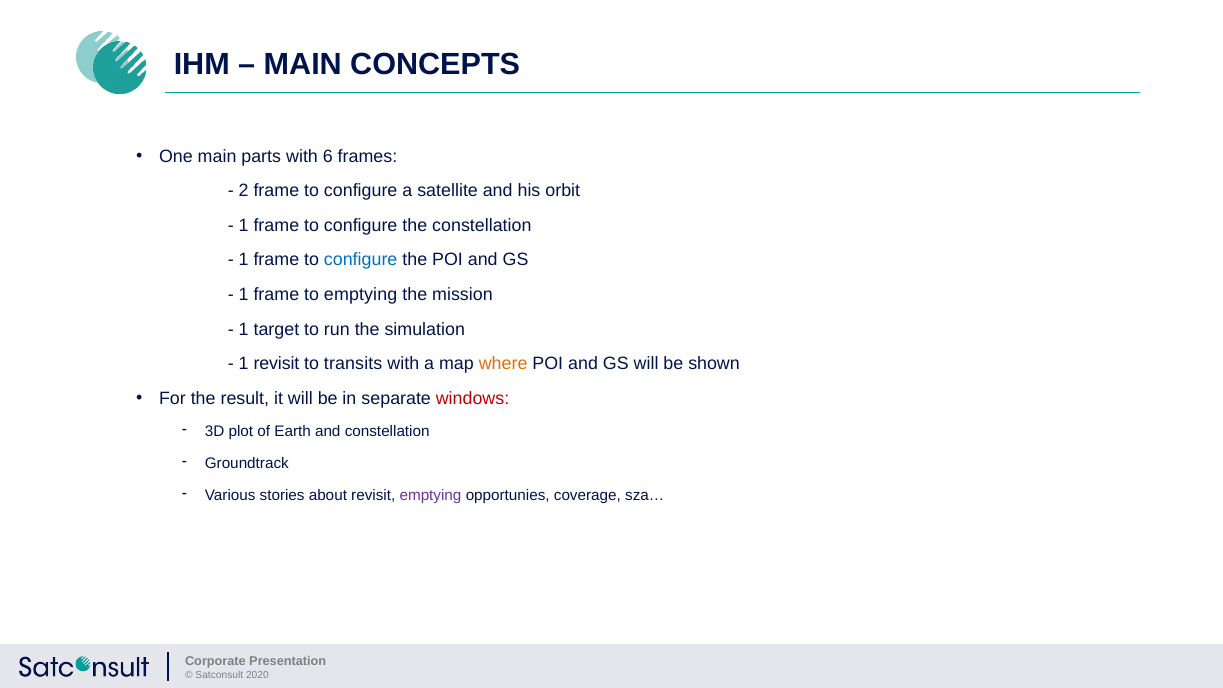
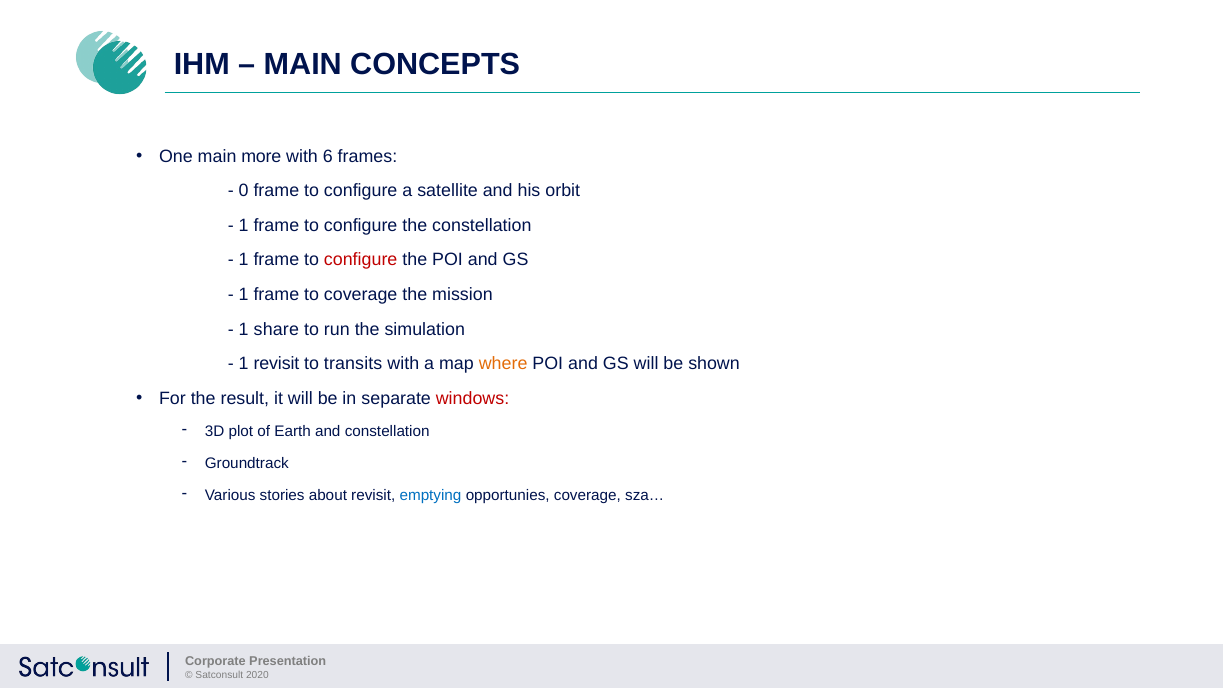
parts: parts -> more (261, 156)
2: 2 -> 0 (244, 191)
configure colour: blue -> red (361, 260)
to emptying: emptying -> coverage (361, 295)
target: target -> share (276, 329)
emptying colour: purple -> blue (431, 495)
